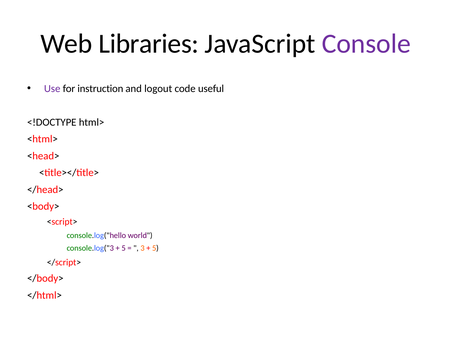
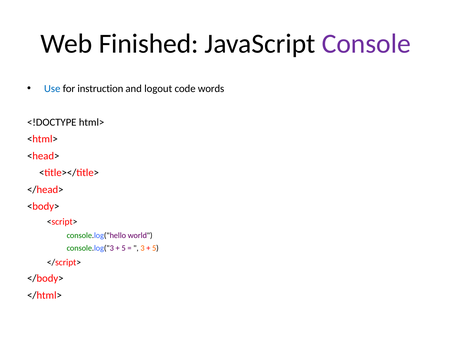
Libraries: Libraries -> Finished (149, 44)
Use colour: purple -> blue (52, 89)
useful: useful -> words (211, 89)
